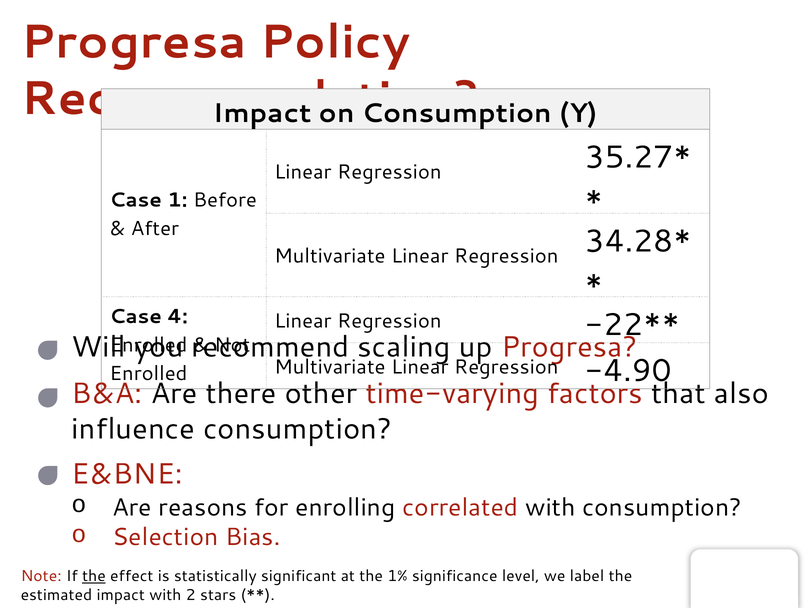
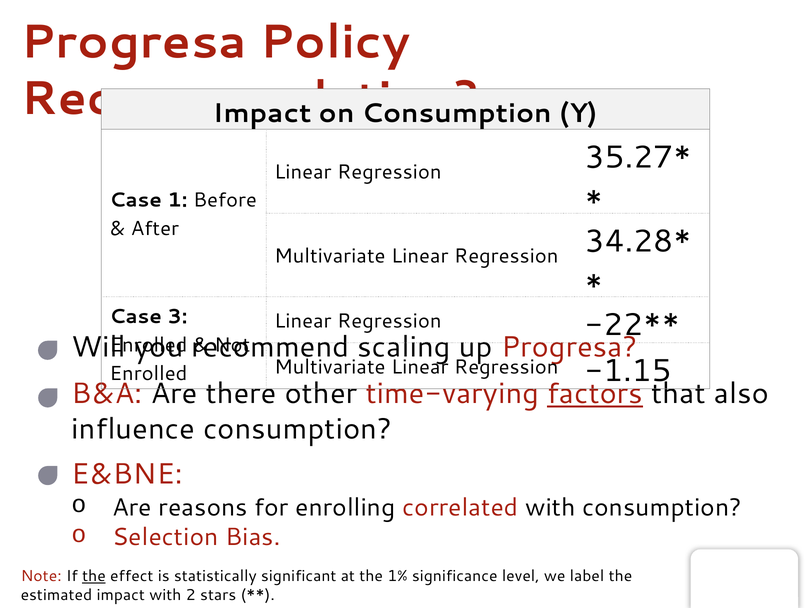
4: 4 -> 3 (177, 317)
-4.90: -4.90 -> -1.15 (628, 371)
factors underline: none -> present (595, 394)
